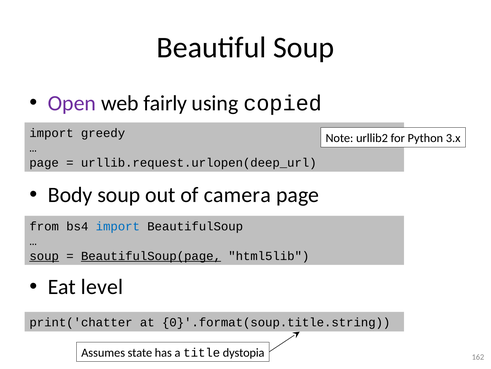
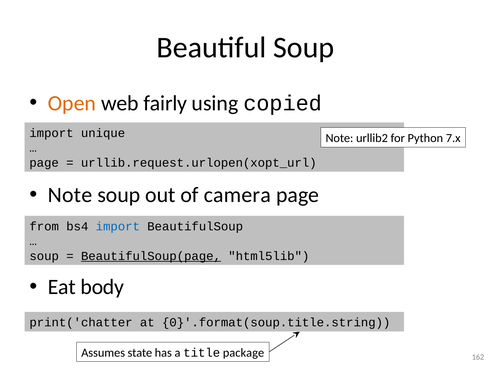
Open colour: purple -> orange (72, 103)
greedy: greedy -> unique (103, 133)
3.x: 3.x -> 7.x (453, 138)
urllib.request.urlopen(deep_url: urllib.request.urlopen(deep_url -> urllib.request.urlopen(xopt_url (199, 162)
Body: Body -> Note (70, 195)
soup underline: present -> none (44, 255)
level: level -> body (102, 286)
dystopia: dystopia -> package (243, 352)
